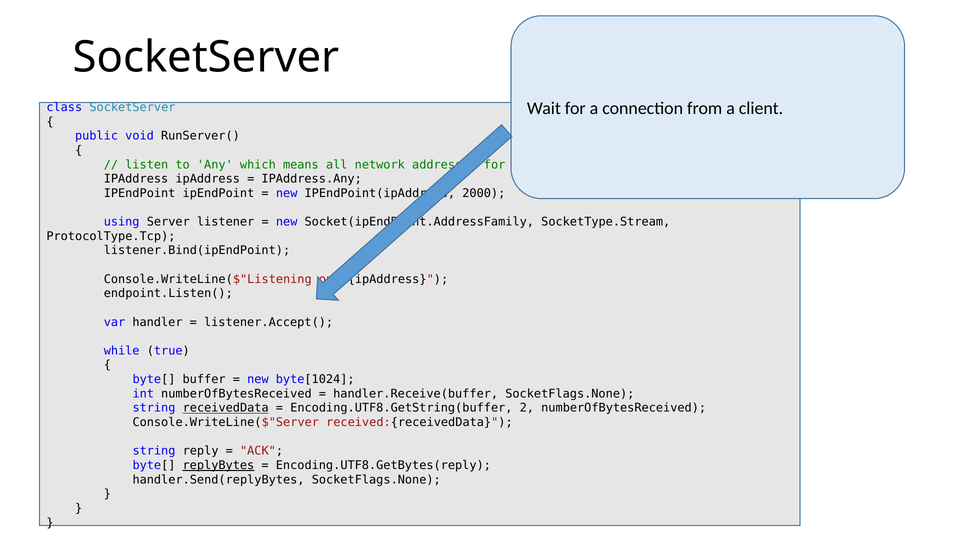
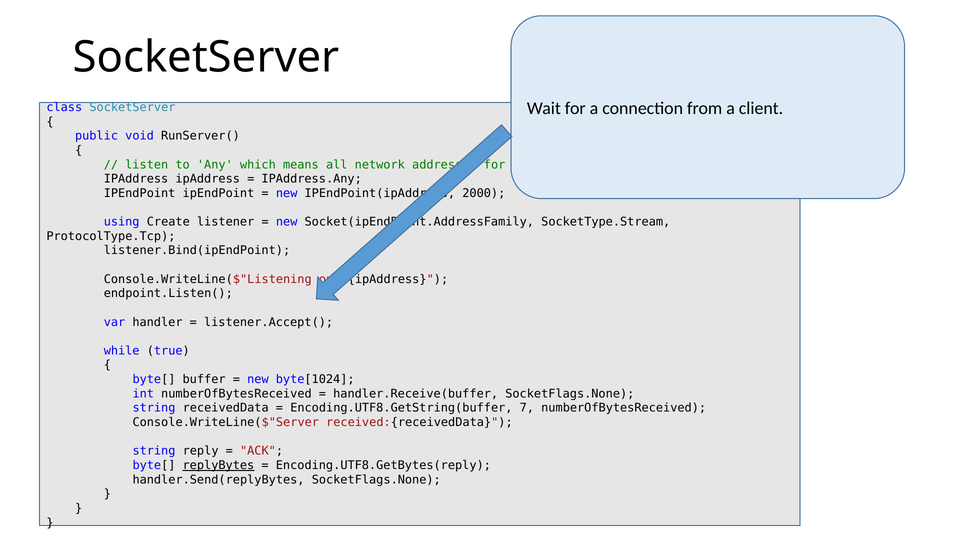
Server: Server -> Create (168, 222)
receivedData underline: present -> none (226, 408)
2: 2 -> 7 (527, 408)
